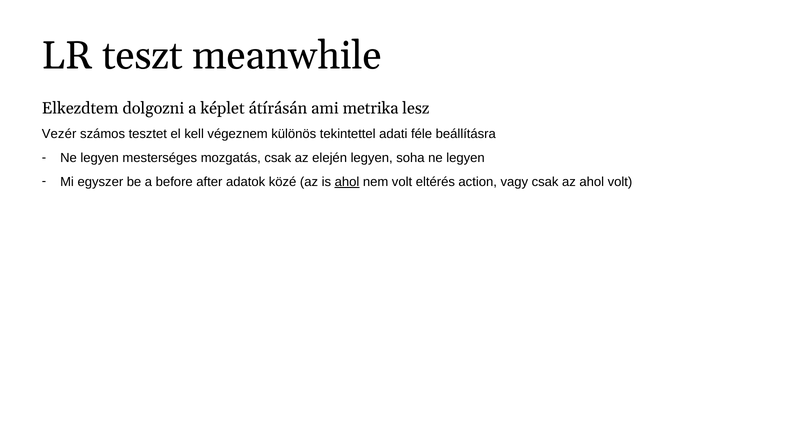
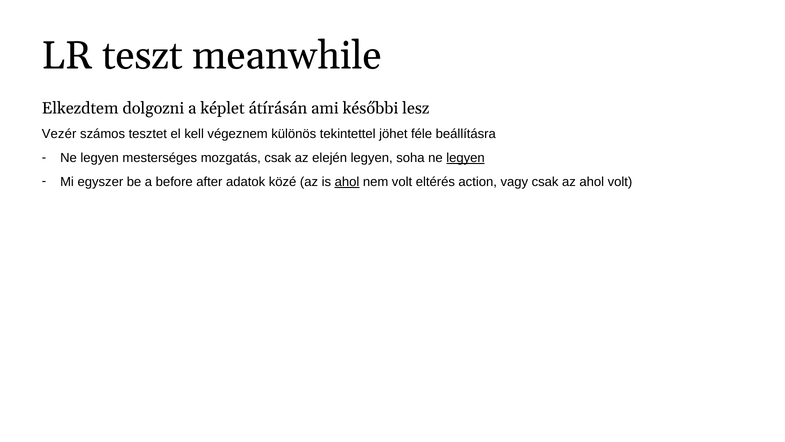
metrika: metrika -> későbbi (371, 108)
adati: adati -> jöhet (393, 134)
legyen underline: none -> present (465, 158)
